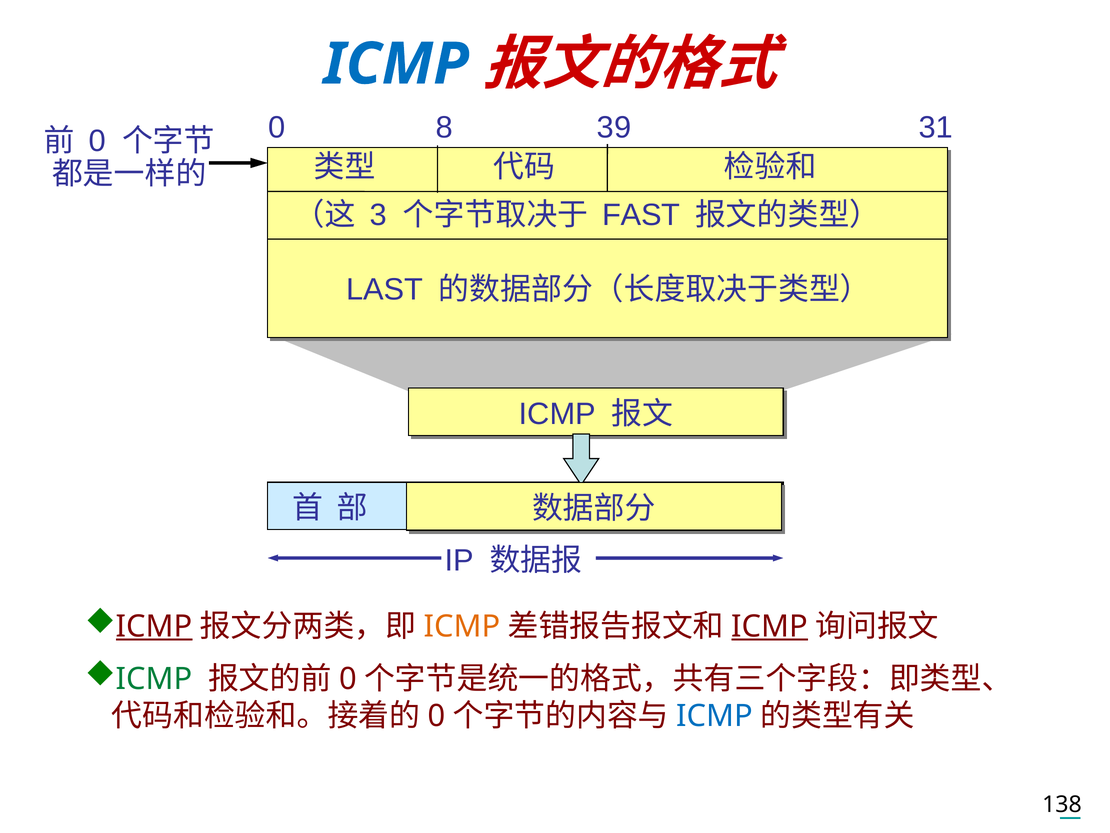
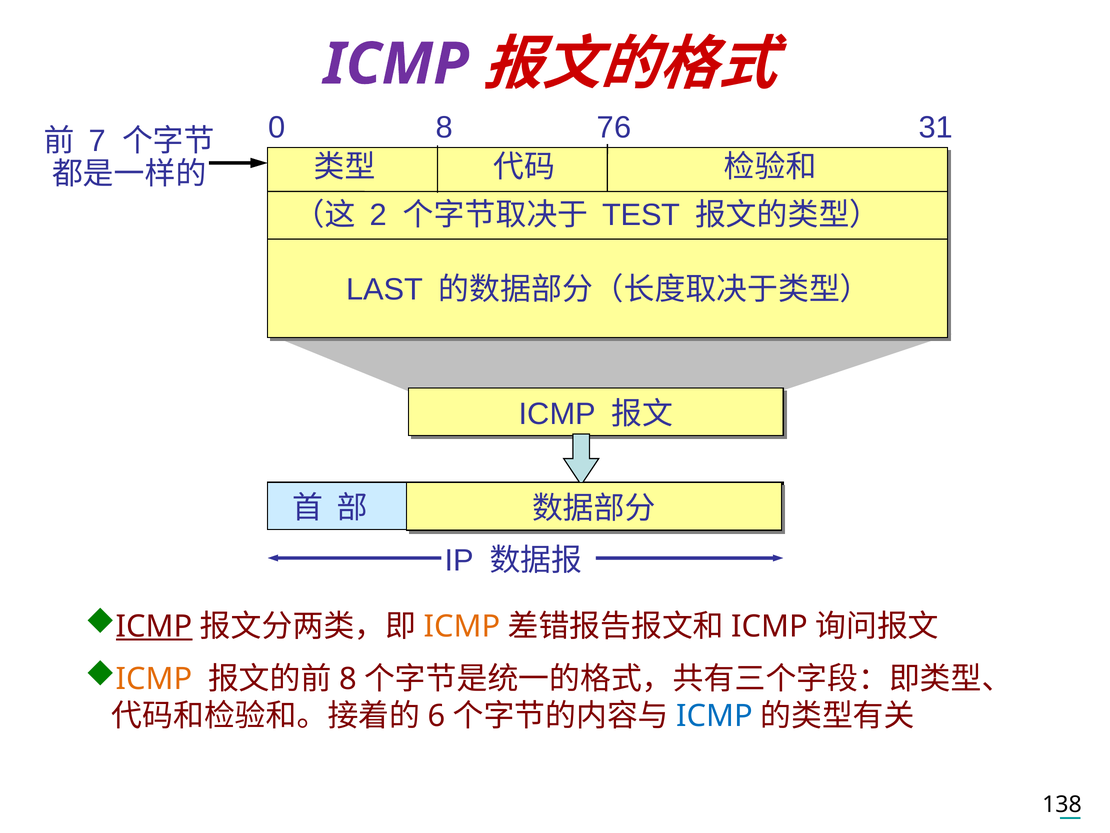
ICMP colour: blue -> purple (396, 64)
39: 39 -> 76 (614, 128)
0: 0 -> 7 (98, 141)
3: 3 -> 2 (378, 215)
FAST: FAST -> TEST (641, 215)
ICMP underline: present -> none (770, 626)
ICMP colour: green -> orange (154, 678)
0: 0 -> 8 (348, 678)
0: 0 -> 6 (437, 715)
